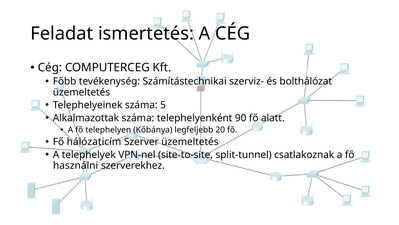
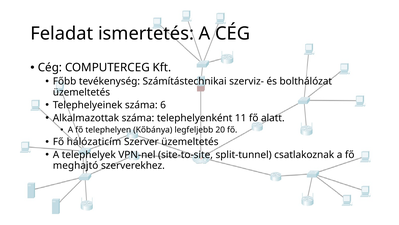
5: 5 -> 6 (163, 105)
90: 90 -> 11 (241, 118)
használni: használni -> meghajtó (76, 165)
